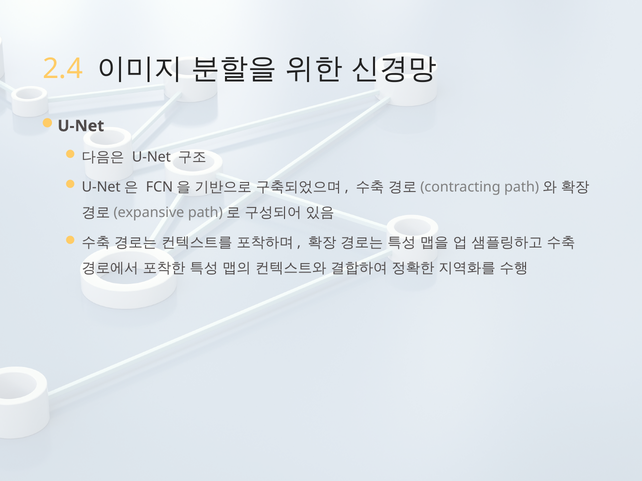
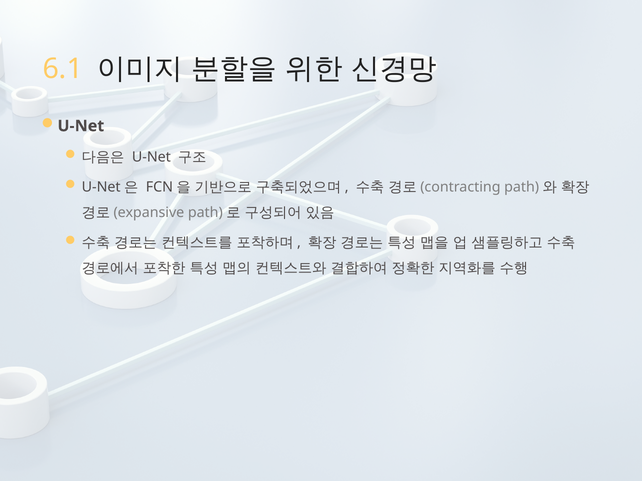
2.4: 2.4 -> 6.1 (63, 69)
